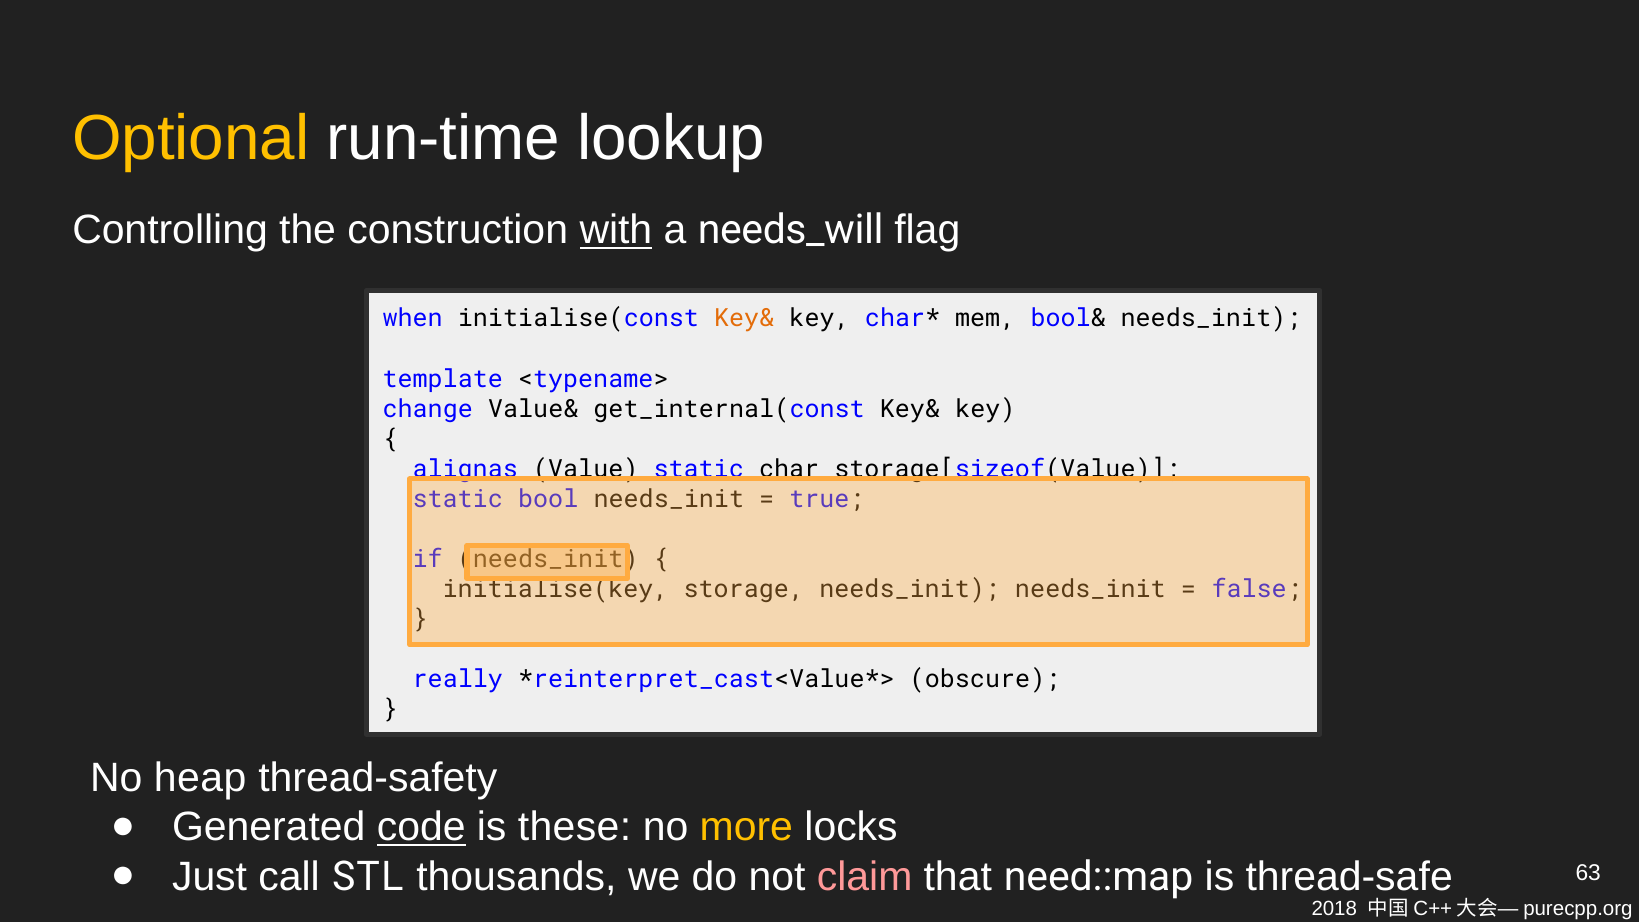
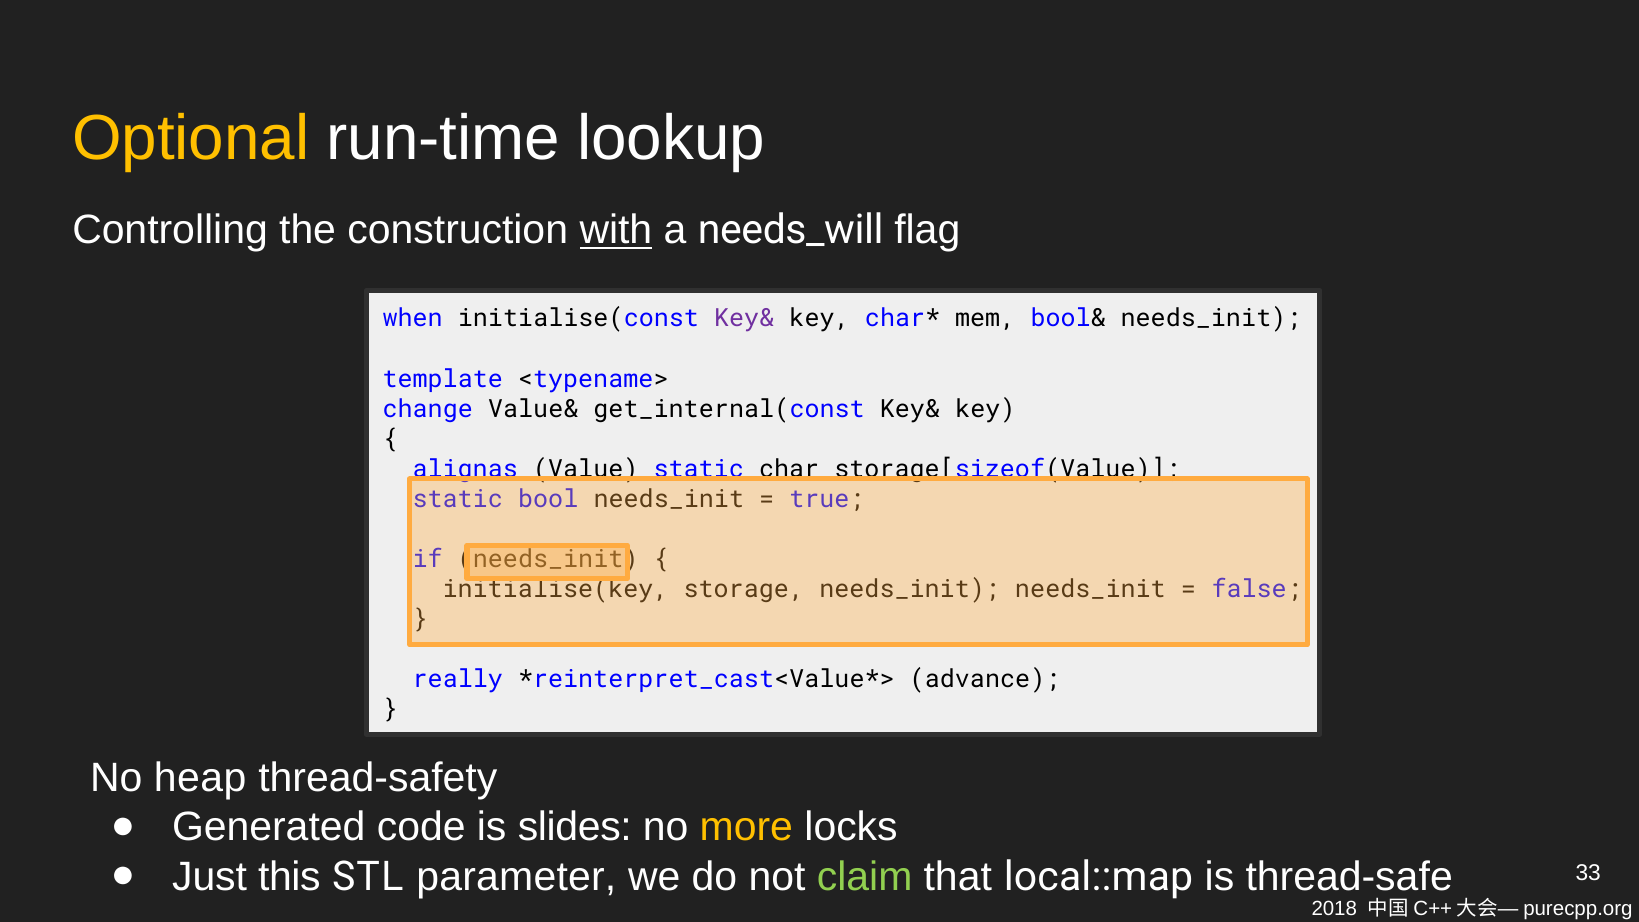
Key& colour: orange -> purple (744, 319)
obscure: obscure -> advance (985, 680)
code underline: present -> none (421, 827)
these: these -> slides (575, 827)
call: call -> this (289, 877)
thousands: thousands -> parameter (516, 877)
claim colour: pink -> light green (865, 877)
need::map: need::map -> local::map (1099, 877)
63: 63 -> 33 (1588, 873)
